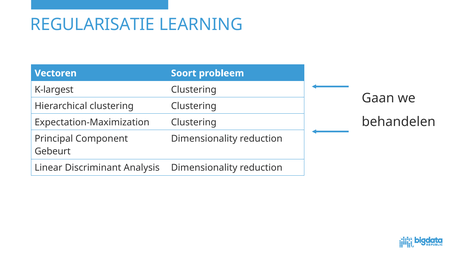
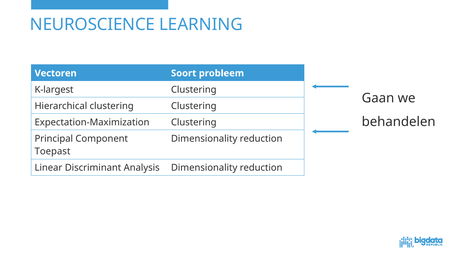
REGULARISATIE: REGULARISATIE -> NEUROSCIENCE (93, 25)
Gebeurt: Gebeurt -> Toepast (53, 151)
